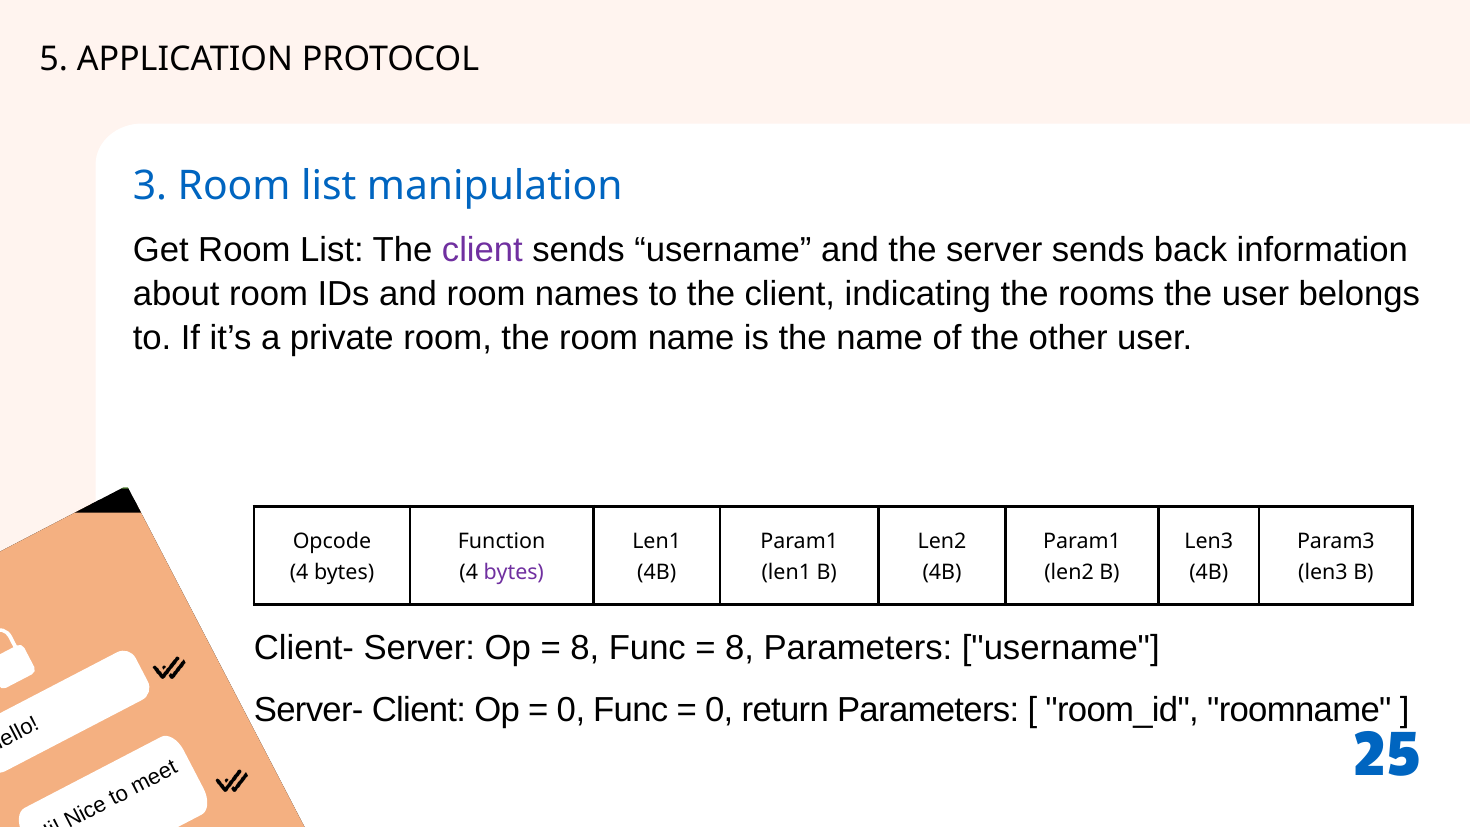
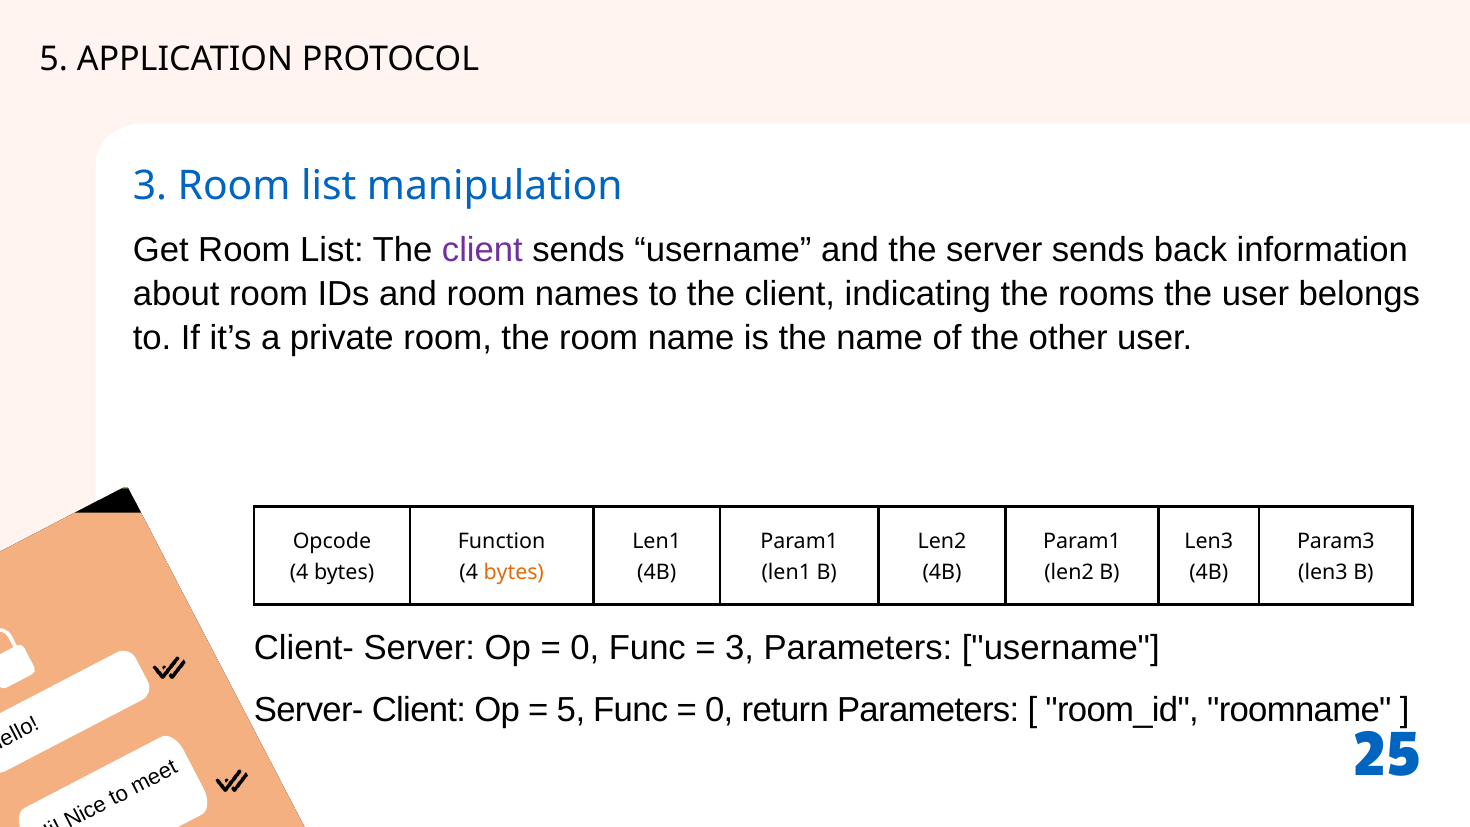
bytes colour: purple -> orange (514, 572)
8: 8 -> 0 (585, 648)
8: 8 -> 3 (740, 648)
0: 0 -> 5 (571, 710)
